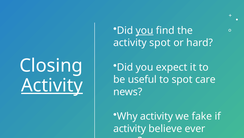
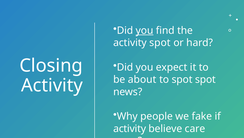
useful: useful -> about (142, 79)
spot care: care -> spot (205, 79)
Activity underline: present -> none (52, 85)
Why activity: activity -> people (157, 116)
ever: ever -> care (195, 128)
